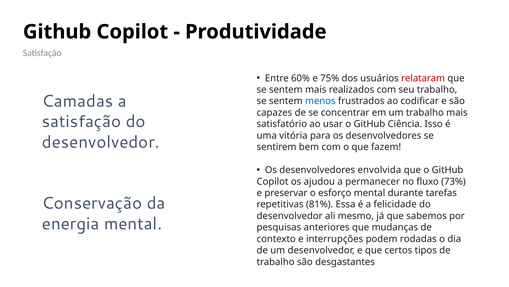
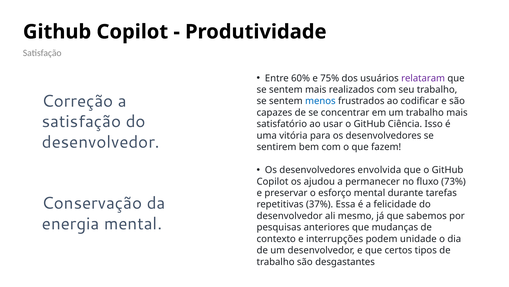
relataram colour: red -> purple (423, 78)
Camadas: Camadas -> Correção (78, 101)
81%: 81% -> 37% (320, 204)
rodadas: rodadas -> unidade (418, 238)
